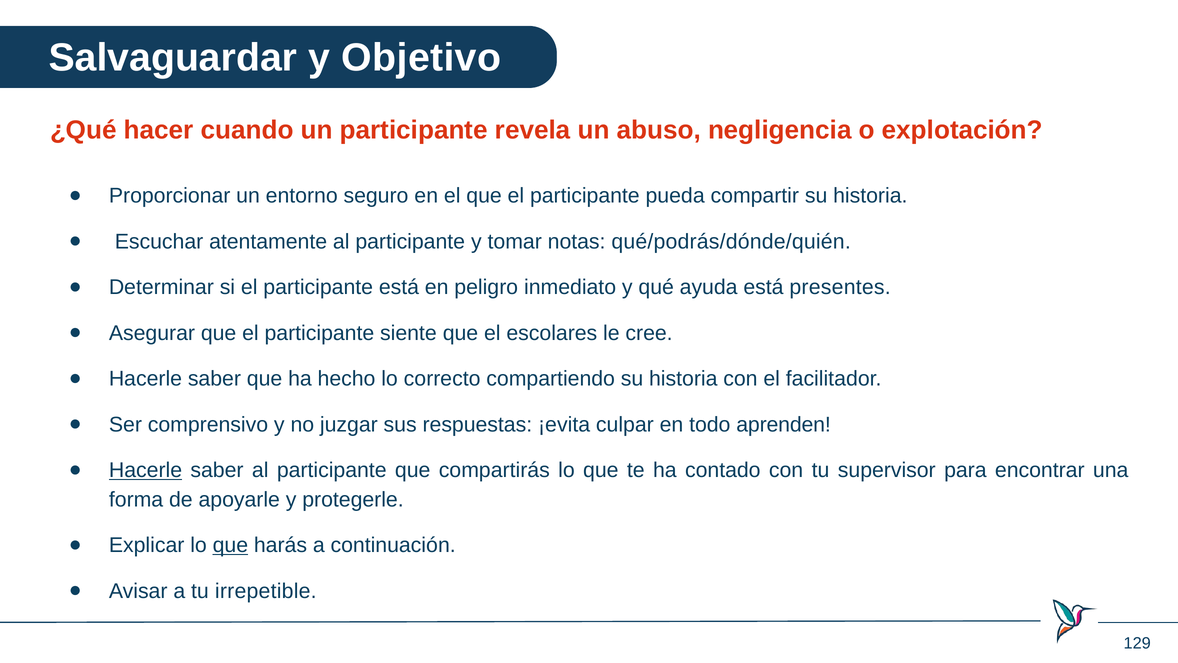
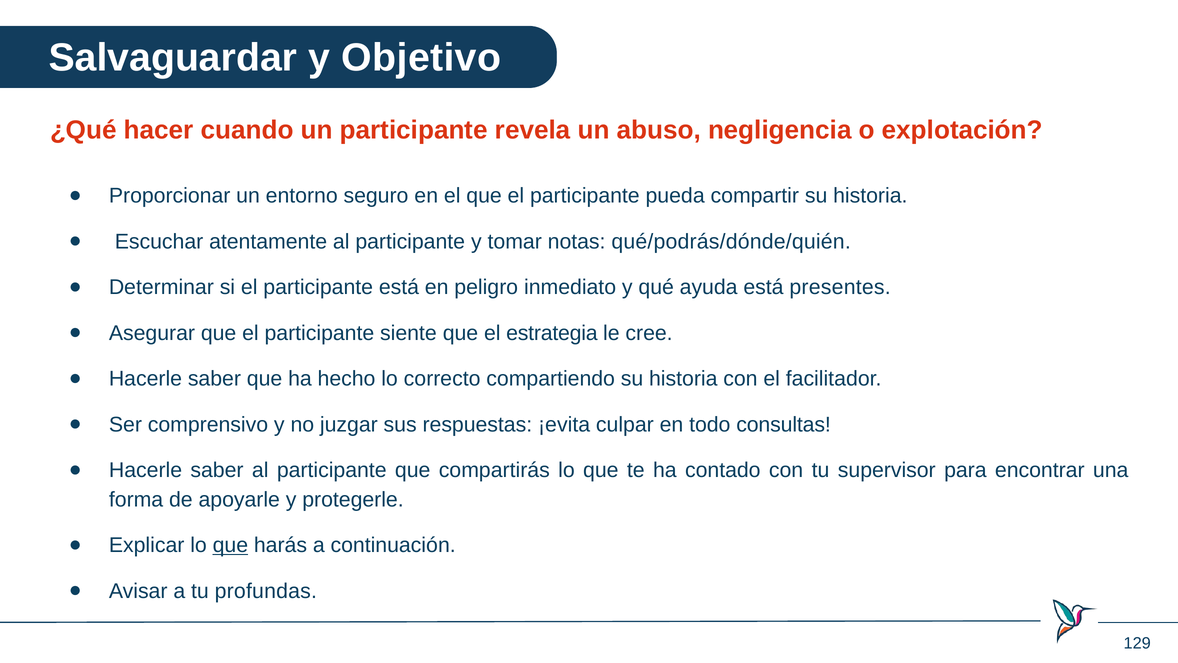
escolares: escolares -> estrategia (552, 333)
aprenden: aprenden -> consultas (784, 424)
Hacerle underline: present -> none (146, 470)
irrepetible: irrepetible -> profundas (266, 591)
